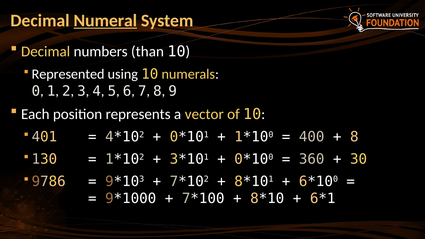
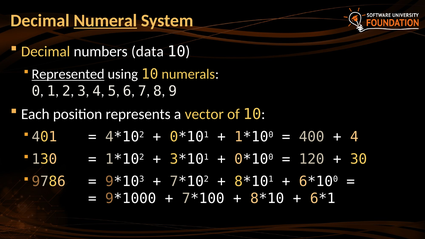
than: than -> data (147, 51)
Represented underline: none -> present (68, 74)
8: 8 -> 4 (354, 137)
360: 360 -> 120 (312, 159)
